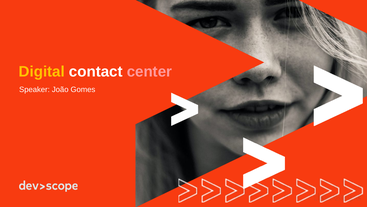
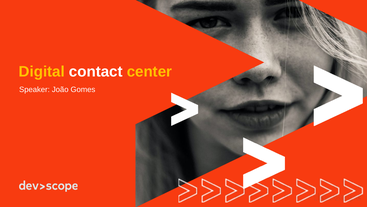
center colour: pink -> yellow (149, 71)
